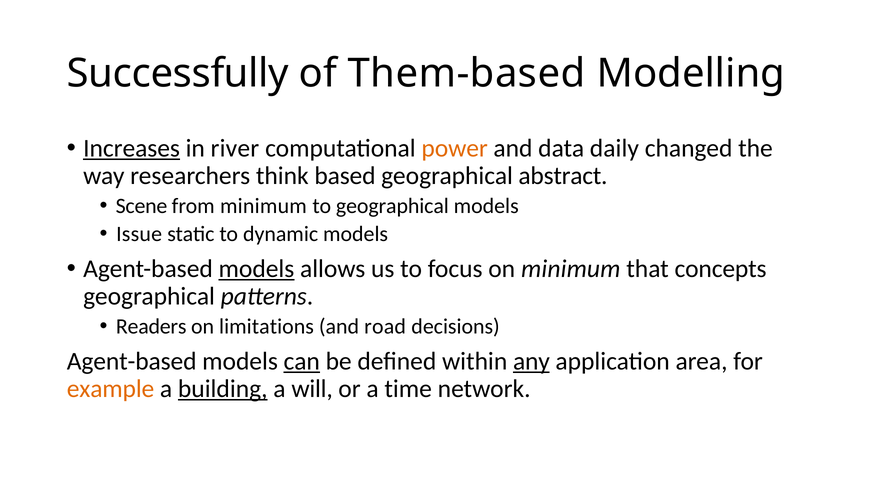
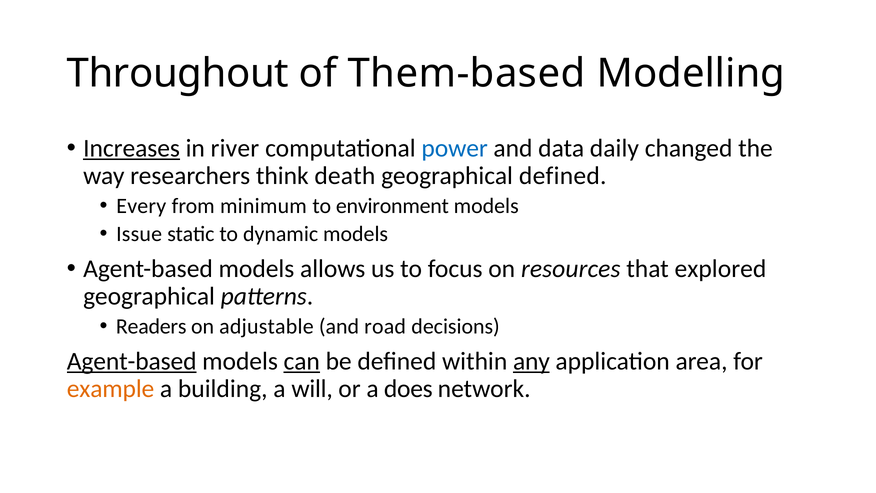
Successfully: Successfully -> Throughout (178, 74)
power colour: orange -> blue (455, 148)
based: based -> death (345, 176)
geographical abstract: abstract -> defined (563, 176)
Scene: Scene -> Every (141, 206)
to geographical: geographical -> environment (392, 206)
models underline: present -> none (256, 269)
on minimum: minimum -> resources (571, 269)
concepts: concepts -> explored (720, 269)
limitations: limitations -> adjustable (266, 326)
Agent-based underline: none -> present (132, 361)
building underline: present -> none (223, 389)
time: time -> does (408, 389)
